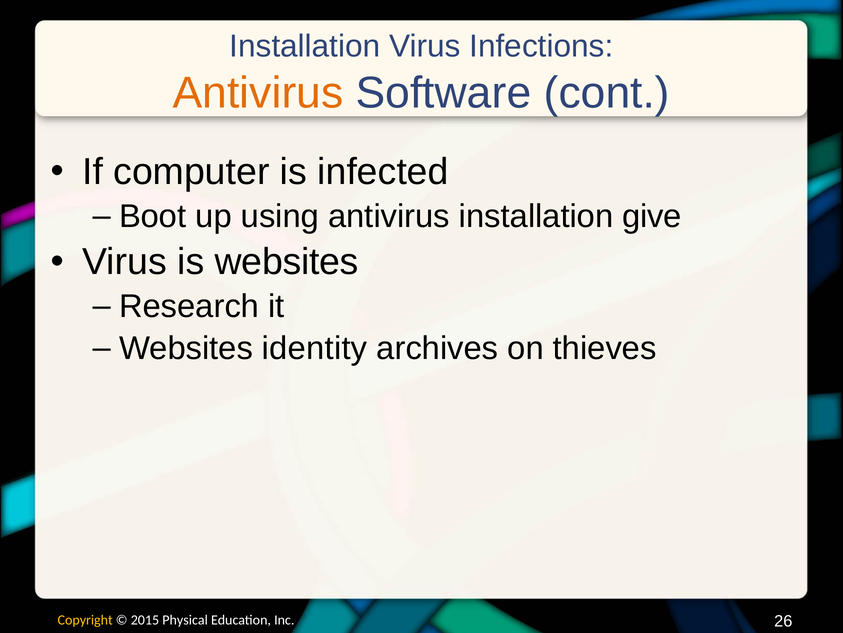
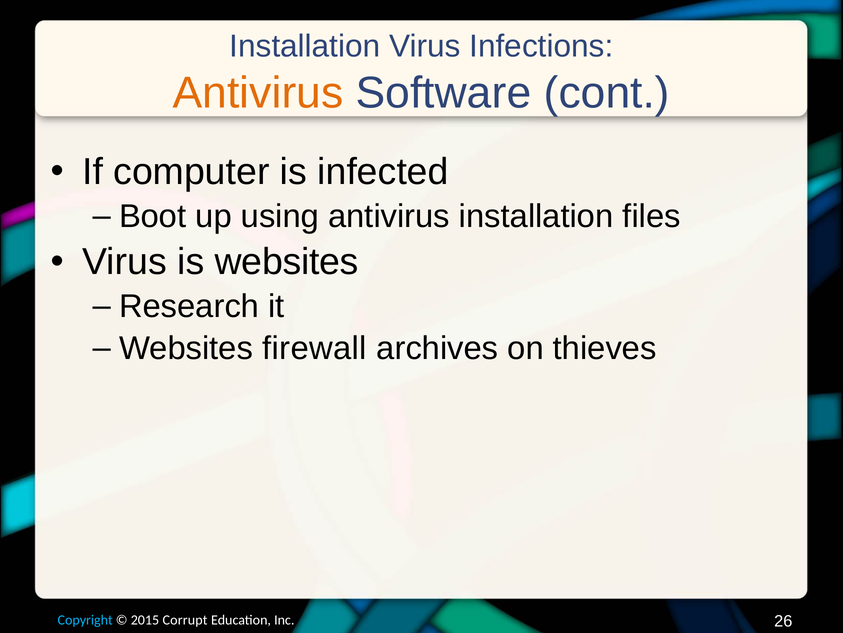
give: give -> files (652, 216)
identity: identity -> firewall (315, 348)
Copyright colour: yellow -> light blue (85, 619)
Physical: Physical -> Corrupt (185, 619)
